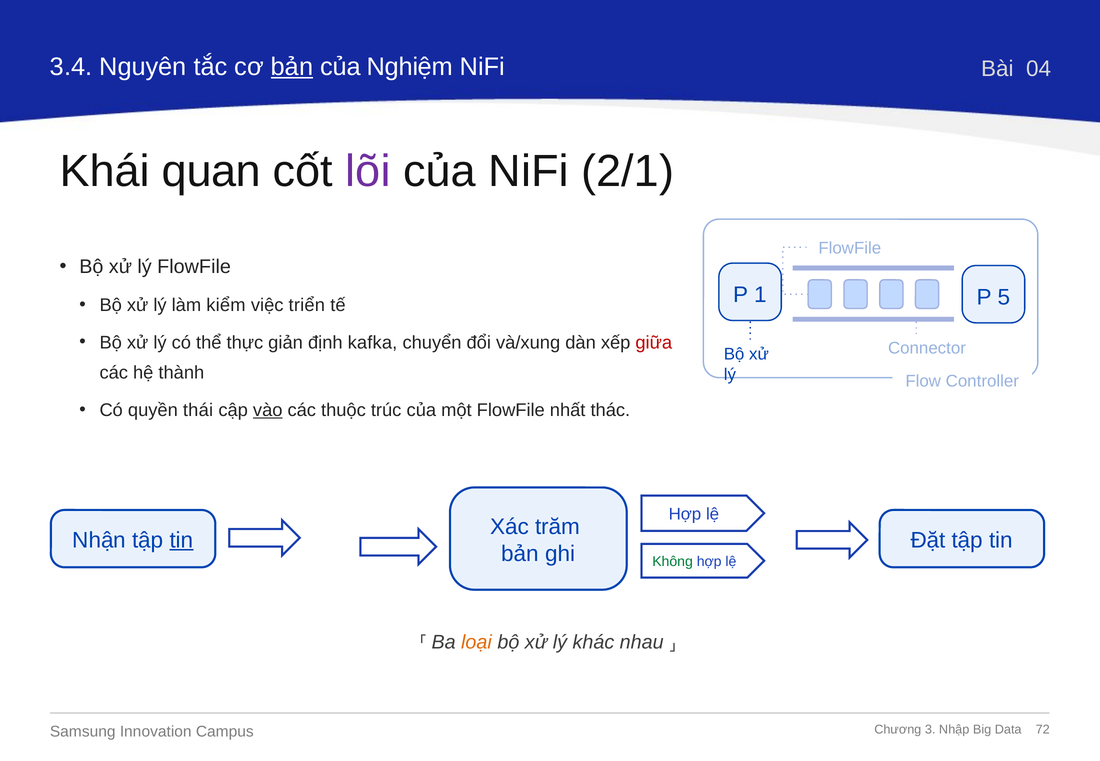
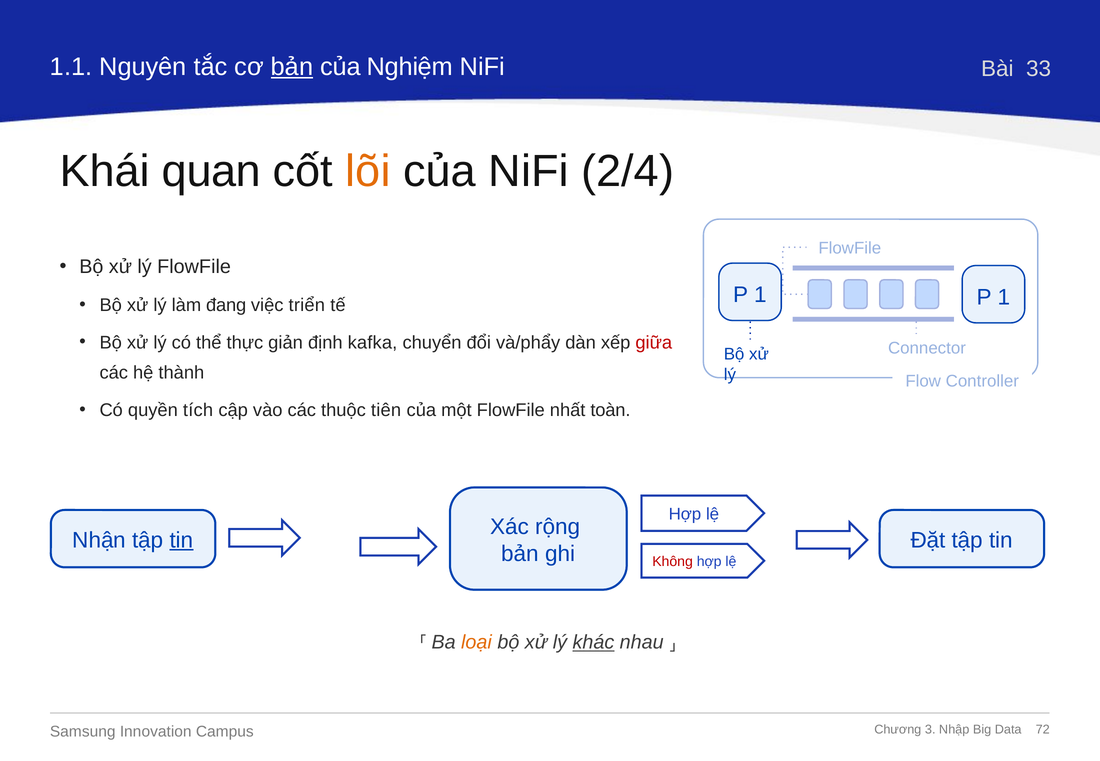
3.4: 3.4 -> 1.1 (71, 67)
04: 04 -> 33 (1039, 69)
lõi colour: purple -> orange (368, 172)
2/1: 2/1 -> 2/4 (628, 172)
5: 5 -> 1 (1004, 298)
kiểm: kiểm -> đang (226, 305)
và/xung: và/xung -> và/phẩy (528, 343)
thái: thái -> tích (198, 410)
vào underline: present -> none (268, 410)
trúc: trúc -> tiên (386, 410)
thác: thác -> toàn (610, 410)
trăm: trăm -> rộng (558, 527)
Không colour: green -> red (673, 562)
khác underline: none -> present (593, 643)
